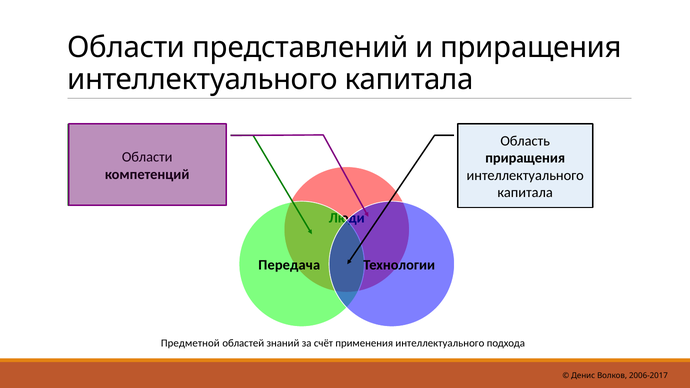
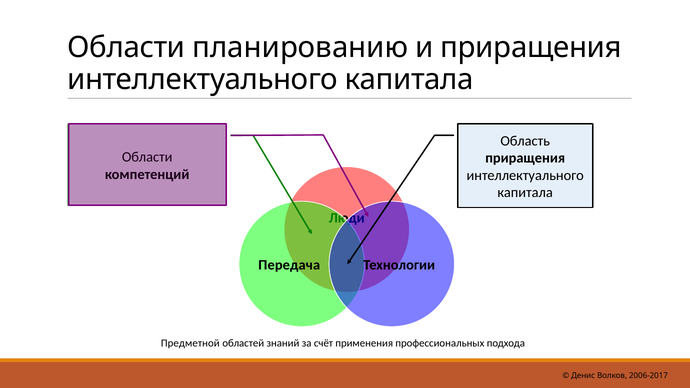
представлений: представлений -> планированию (300, 48)
применения интеллектуального: интеллектуального -> профессиональных (440, 343)
